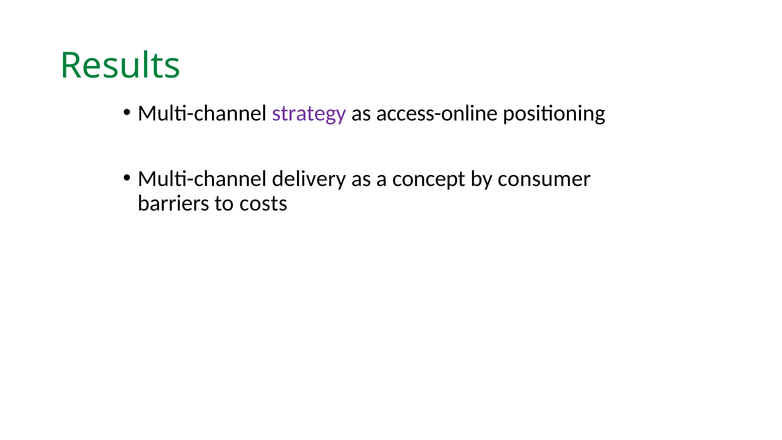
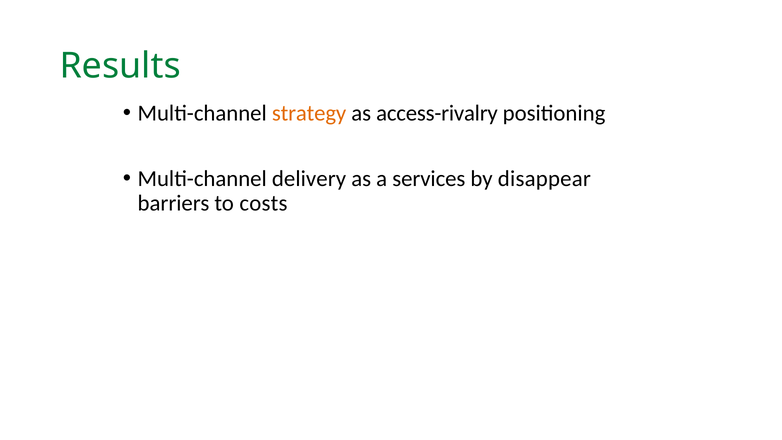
strategy colour: purple -> orange (309, 113)
access-online: access-online -> access-rivalry (437, 113)
concept: concept -> services (429, 179)
consumer: consumer -> disappear (544, 179)
